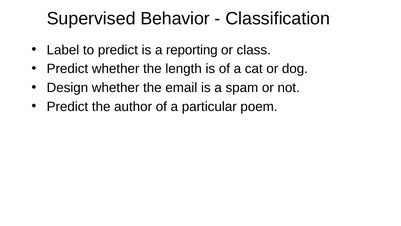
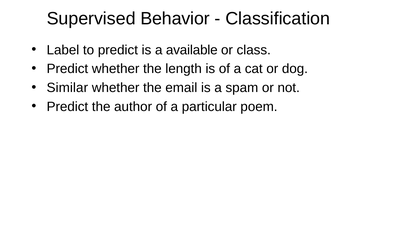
reporting: reporting -> available (192, 50)
Design: Design -> Similar (67, 88)
